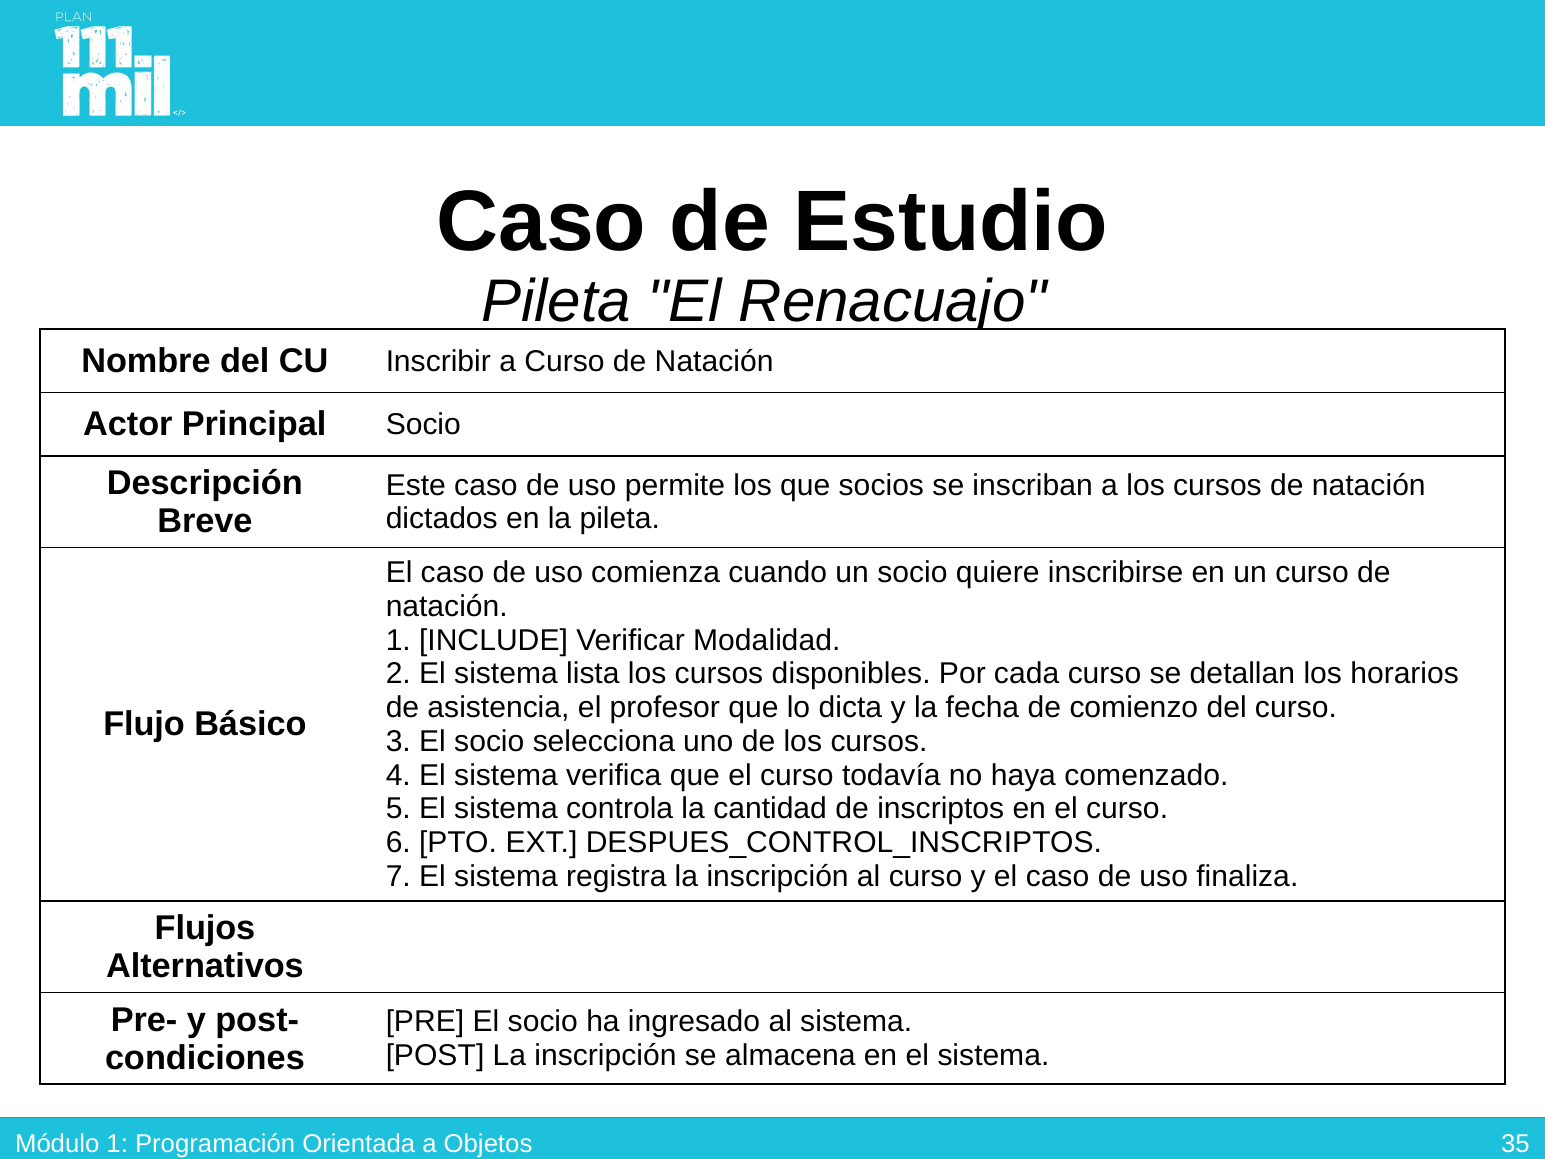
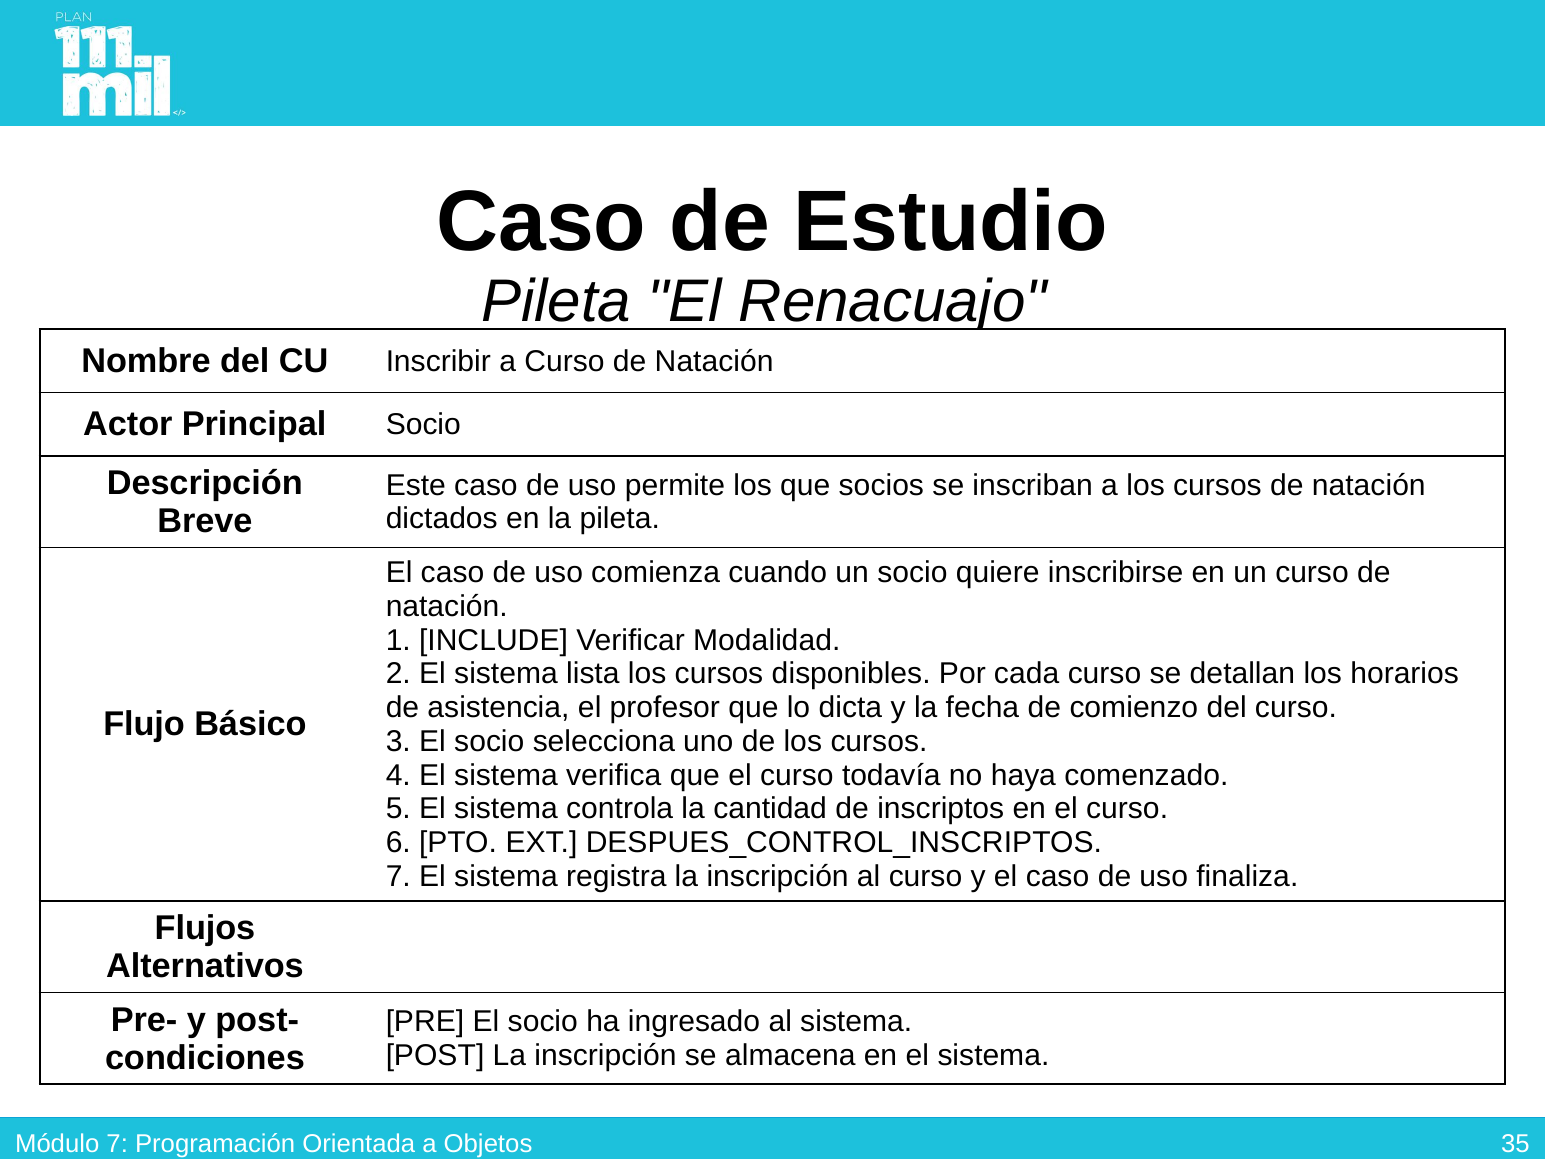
Módulo 1: 1 -> 7 (117, 1144)
